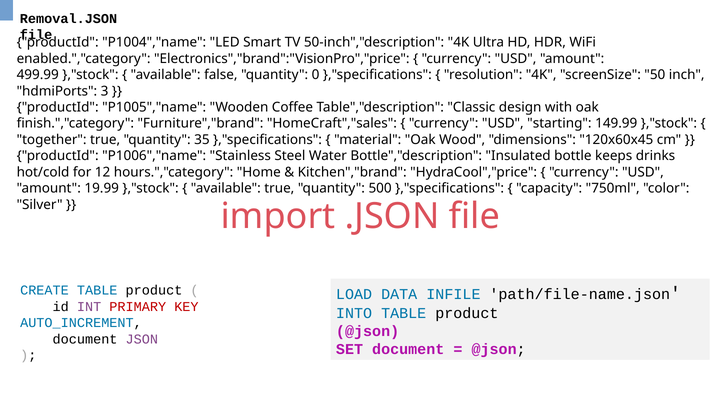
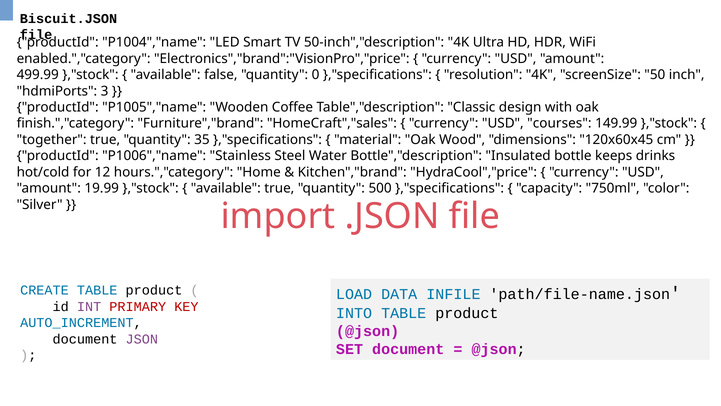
Removal.JSON: Removal.JSON -> Biscuit.JSON (69, 19)
starting: starting -> courses (559, 123)
